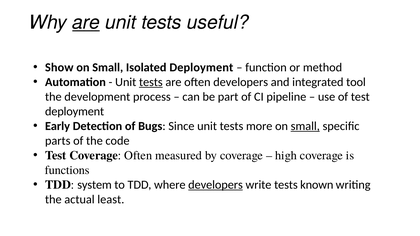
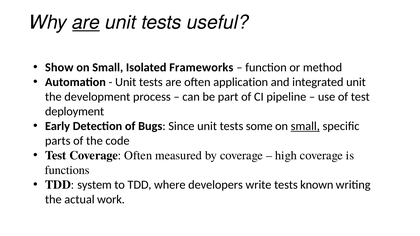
Isolated Deployment: Deployment -> Frameworks (201, 67)
tests underline: present -> none (151, 82)
often developers: developers -> application (241, 82)
integrated tool: tool -> unit (356, 82)
more: more -> some (259, 126)
developers underline: present -> none (216, 185)
least: least -> work (111, 200)
